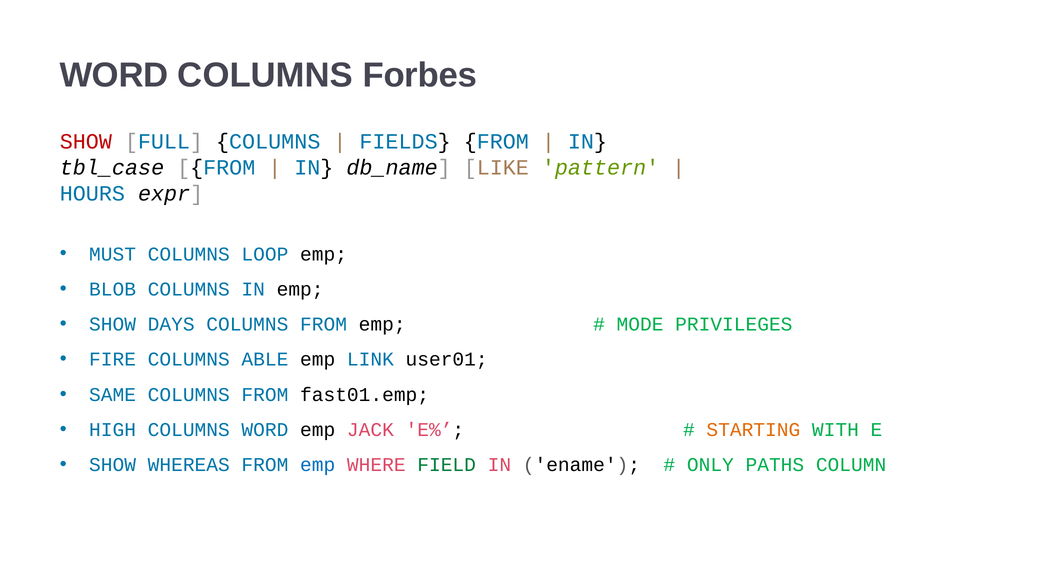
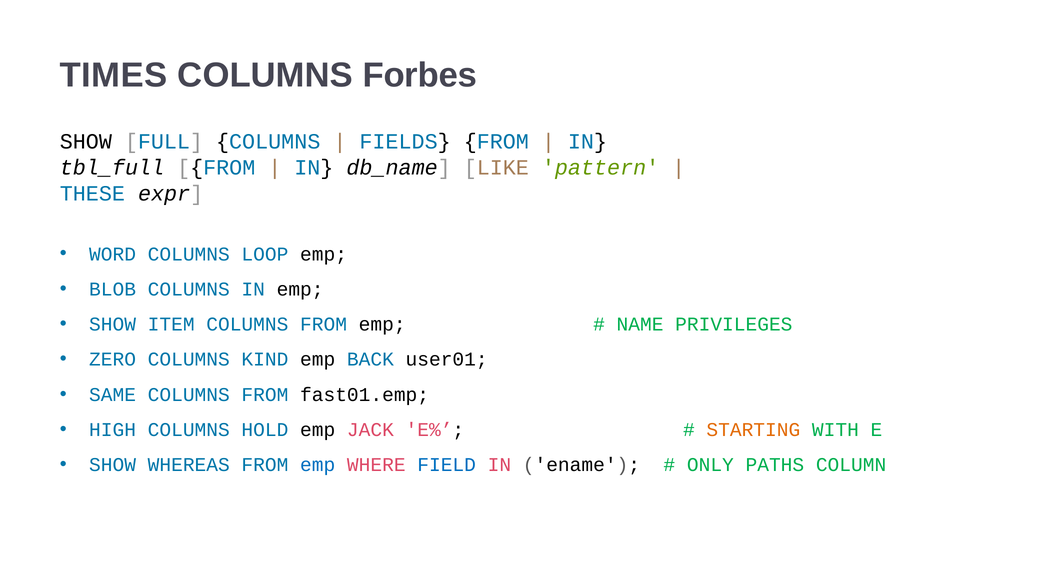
WORD: WORD -> TIMES (114, 75)
SHOW colour: red -> black (86, 141)
tbl_case: tbl_case -> tbl_full (112, 167)
HOURS: HOURS -> THESE (92, 193)
MUST: MUST -> WORD (113, 254)
DAYS: DAYS -> ITEM (171, 324)
MODE: MODE -> NAME (640, 324)
FIRE: FIRE -> ZERO (113, 360)
ABLE: ABLE -> KIND (265, 360)
LINK: LINK -> BACK (370, 360)
COLUMNS WORD: WORD -> HOLD (265, 430)
FIELD colour: green -> blue (447, 465)
